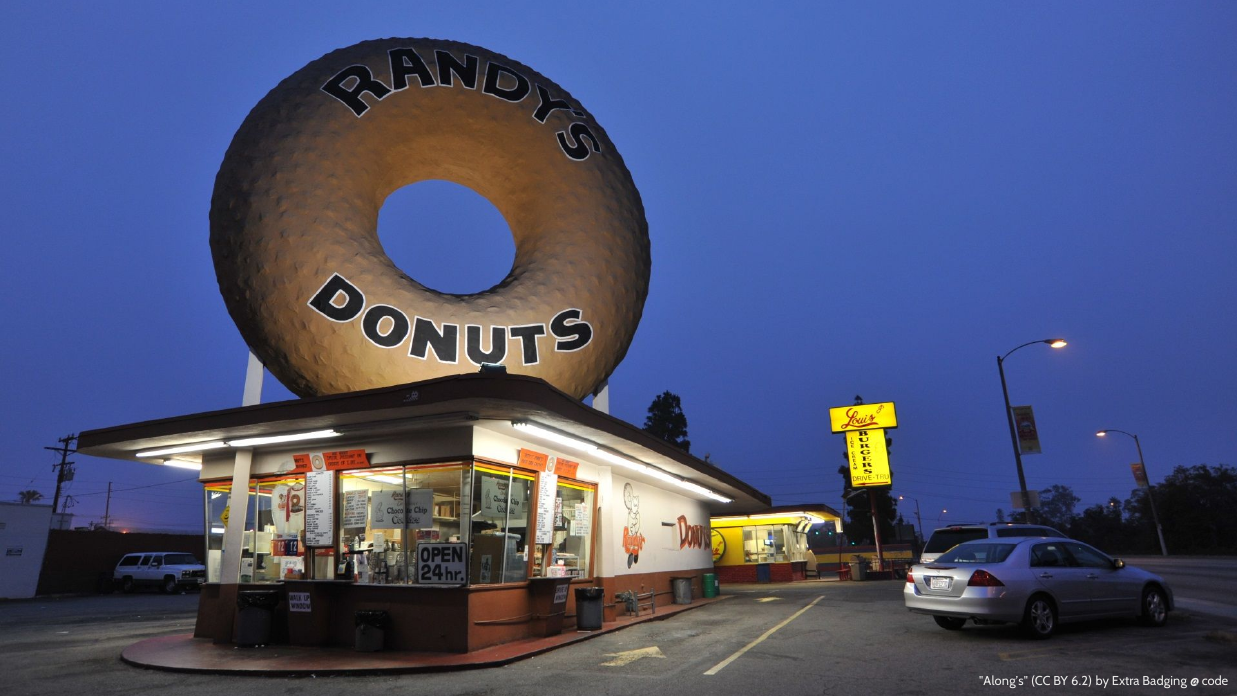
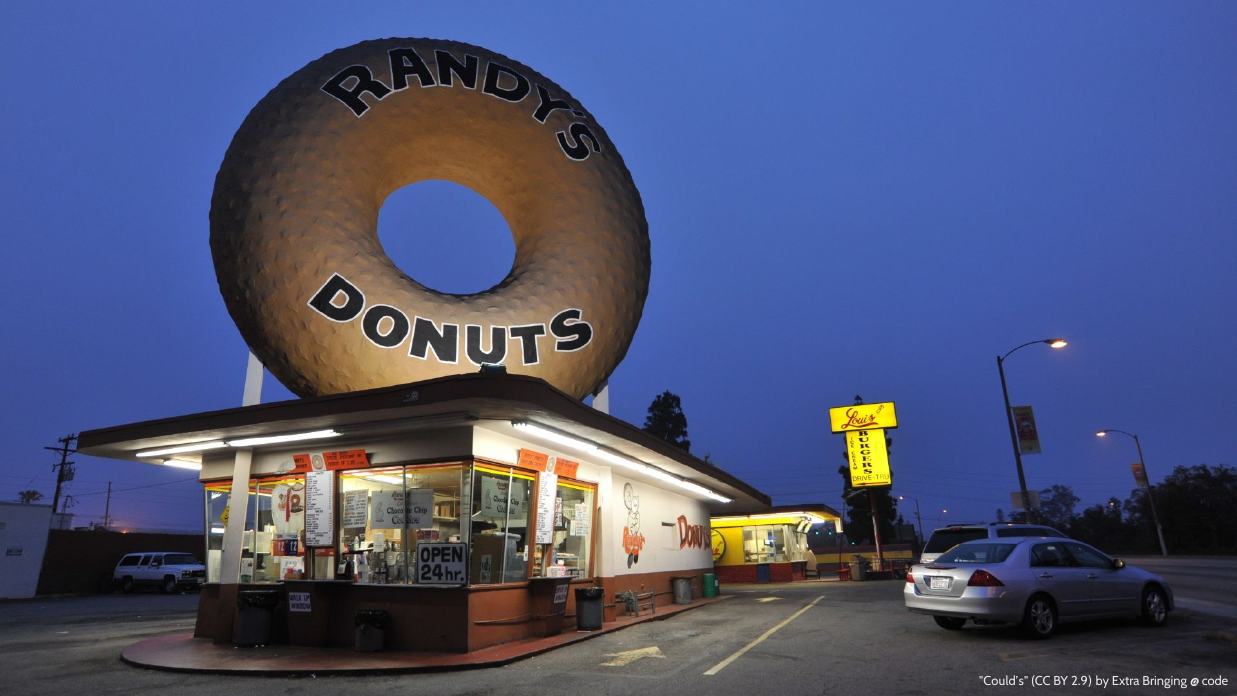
Along’s: Along’s -> Could’s (1004, 681)
6.2: 6.2 -> 2.9 (1082, 681)
Badging: Badging -> Bringing (1165, 681)
